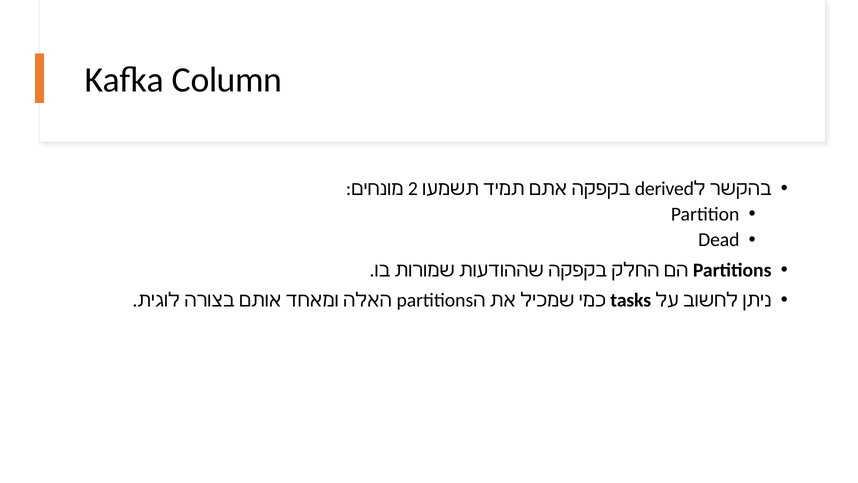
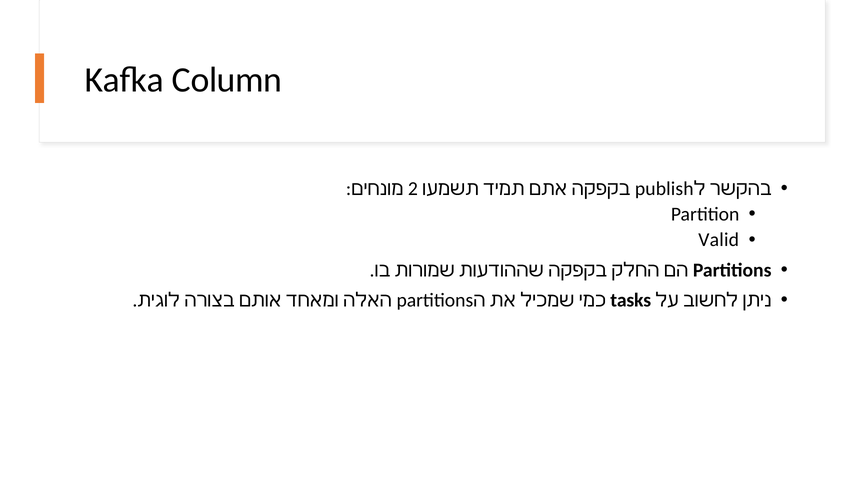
derived: derived -> publish (664, 188)
Dead: Dead -> Valid (719, 240)
